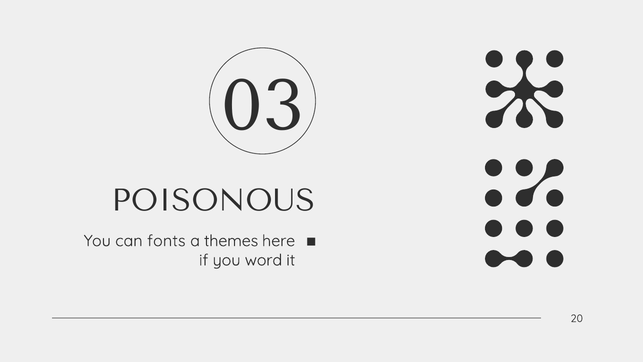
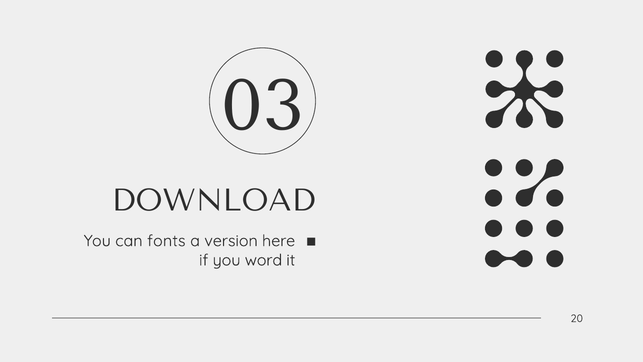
POISONOUS: POISONOUS -> DOWNLOAD (214, 200)
themes: themes -> version (231, 241)
